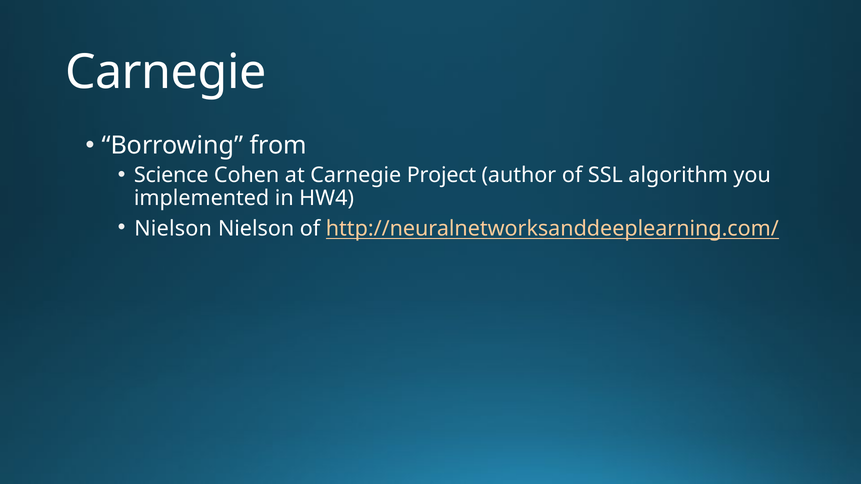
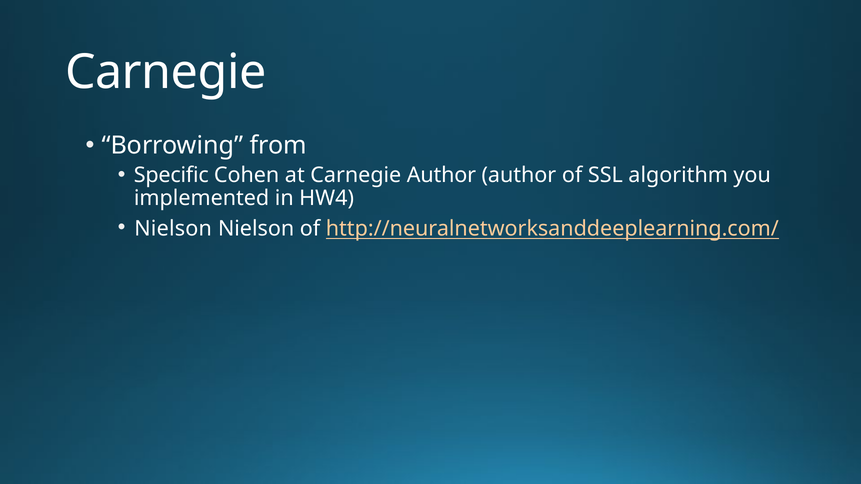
Science: Science -> Specific (171, 175)
Carnegie Project: Project -> Author (441, 175)
